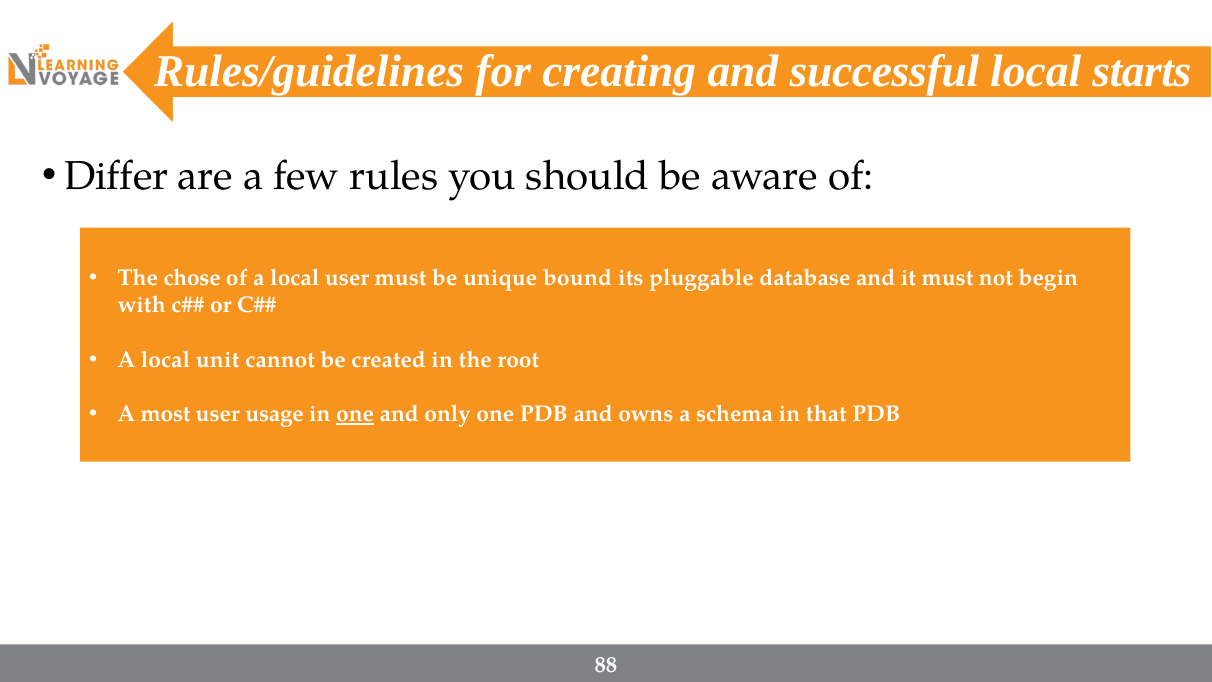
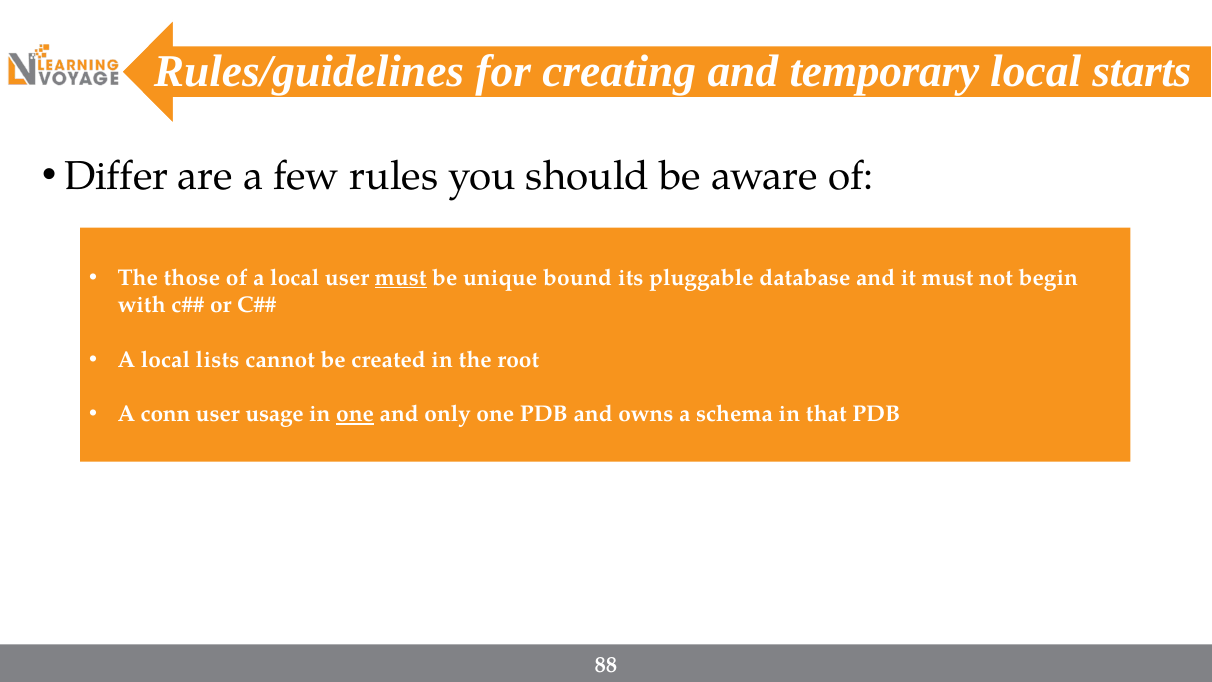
successful: successful -> temporary (884, 71)
chose: chose -> those (192, 278)
must underline: none -> present (401, 278)
unit: unit -> lists (218, 360)
most: most -> conn (166, 414)
